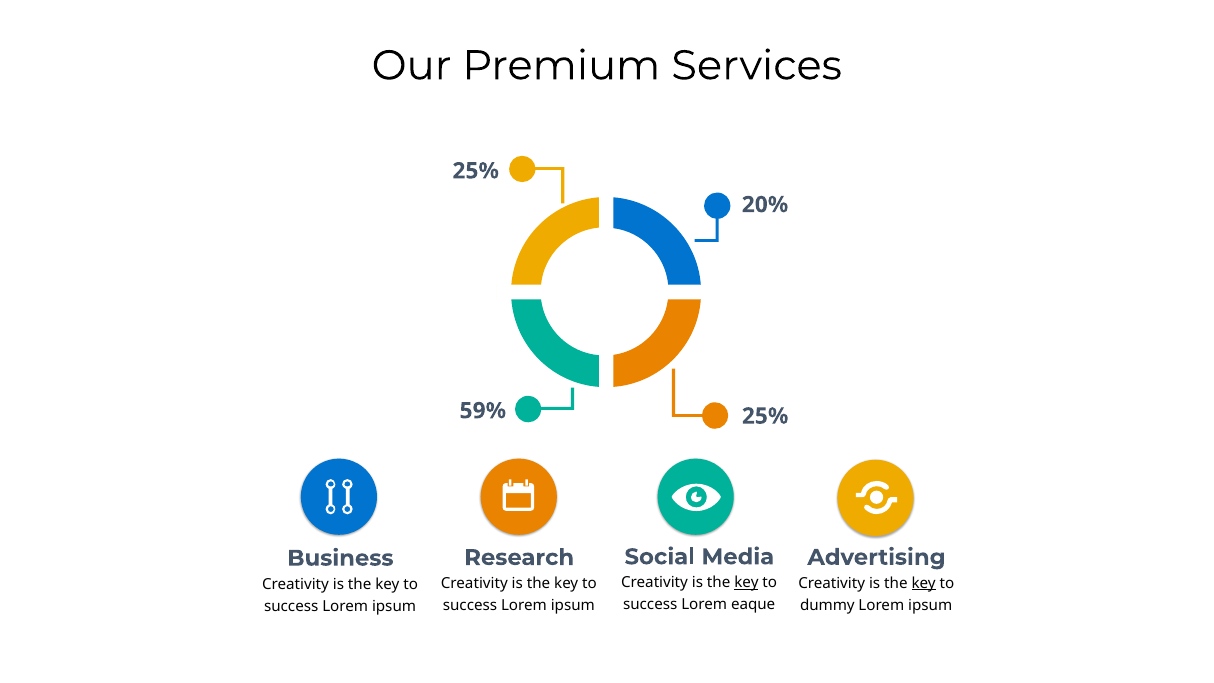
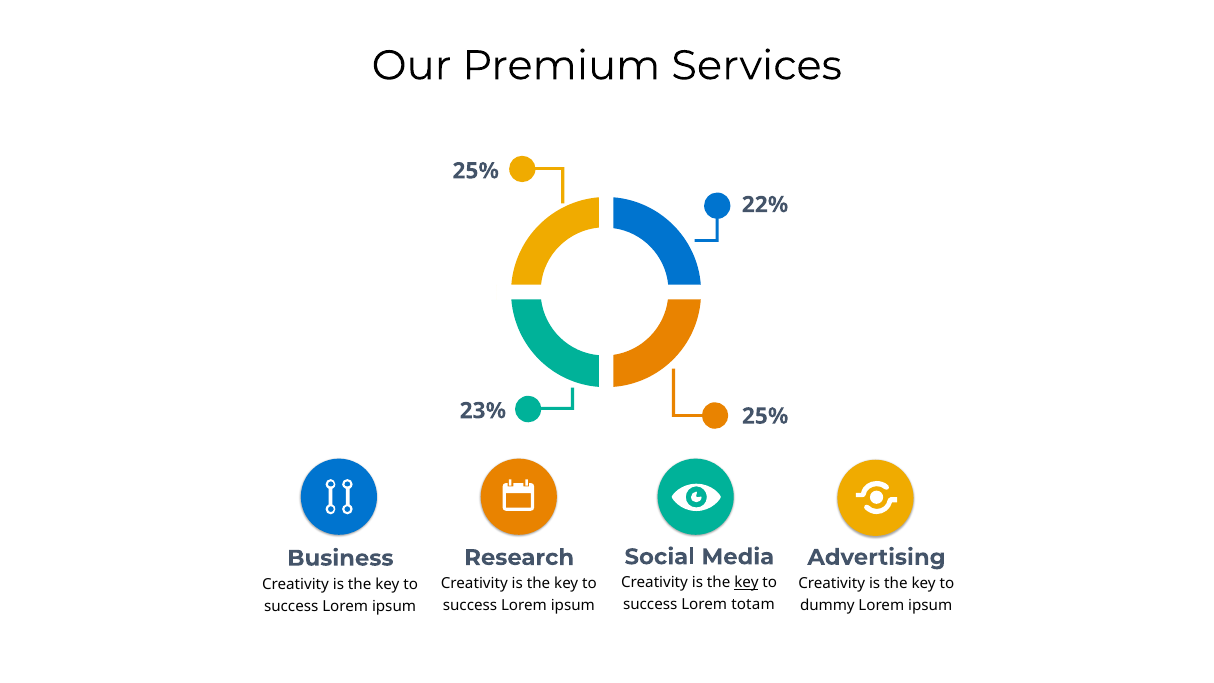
20%: 20% -> 22% (765, 205)
59%: 59% -> 23% (483, 411)
key underline: present -> none (924, 583)
eaque: eaque -> totam (753, 605)
